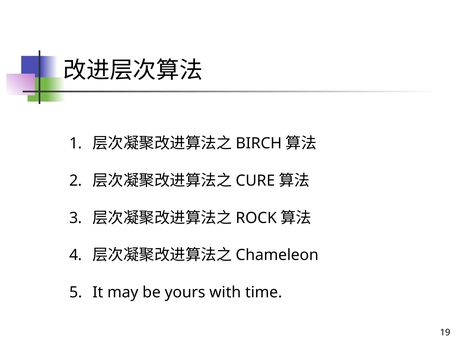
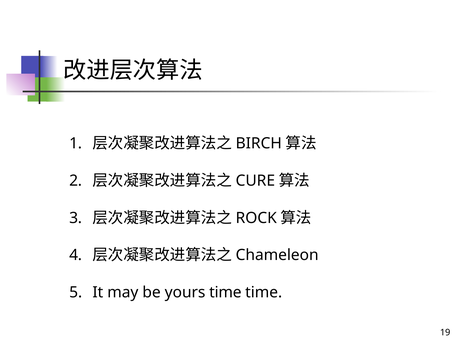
yours with: with -> time (225, 292)
